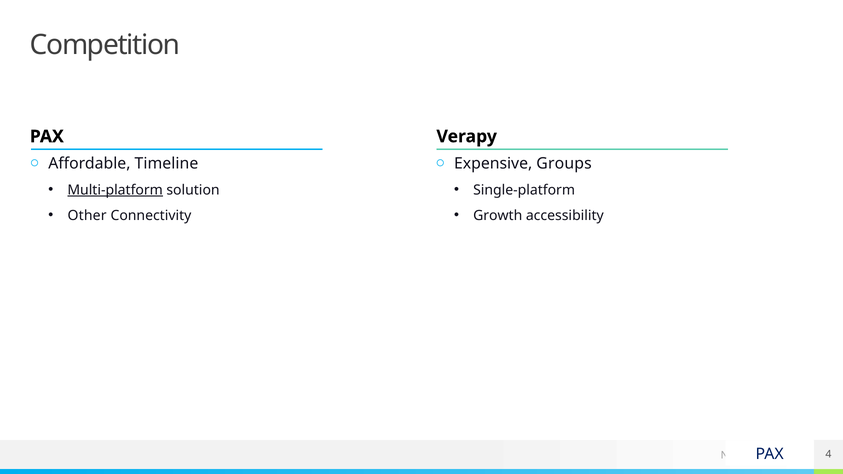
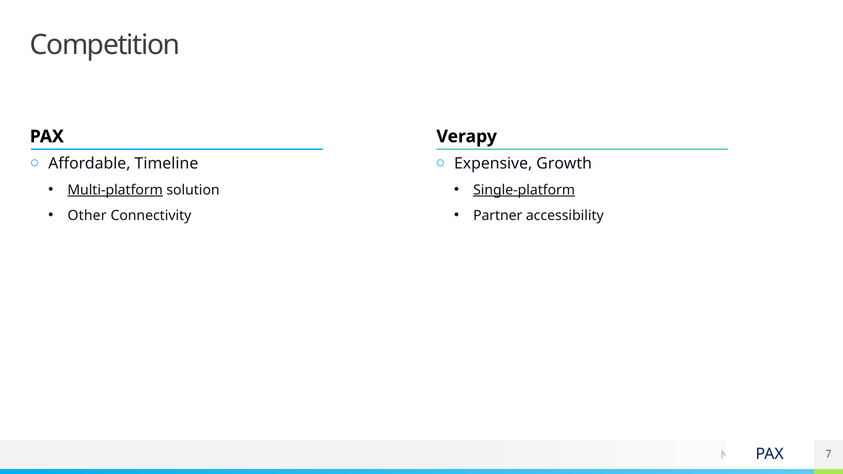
Groups: Groups -> Growth (564, 163)
Single-platform underline: none -> present (524, 190)
Growth: Growth -> Partner (498, 216)
4: 4 -> 7 (828, 455)
